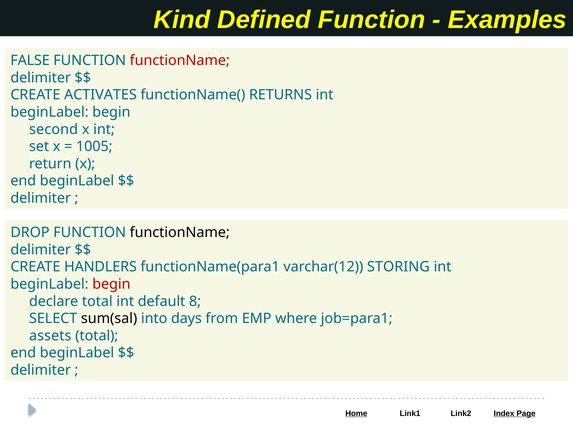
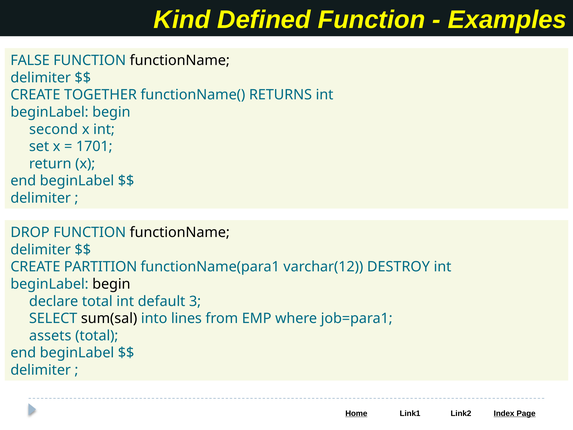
functionName colour: red -> black (180, 60)
ACTIVATES: ACTIVATES -> TOGETHER (100, 95)
1005: 1005 -> 1701 (94, 146)
HANDLERS: HANDLERS -> PARTITION (101, 267)
STORING: STORING -> DESTROY (398, 267)
begin colour: red -> black (111, 284)
8: 8 -> 3 (195, 301)
days: days -> lines (186, 318)
